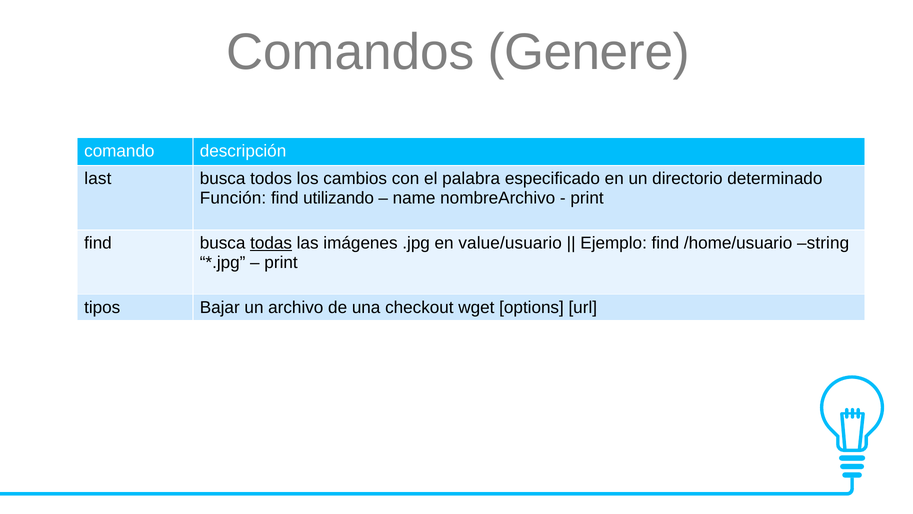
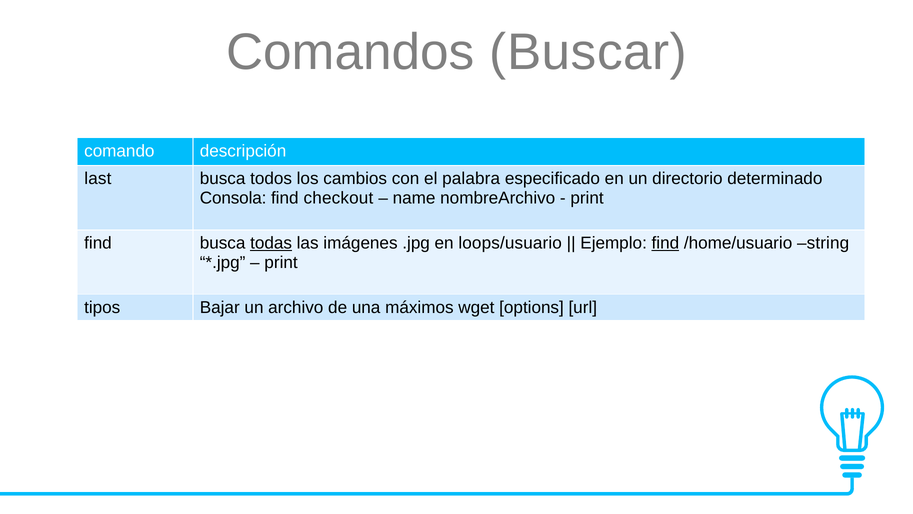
Genere: Genere -> Buscar (588, 52)
Función: Función -> Consola (233, 198)
utilizando: utilizando -> checkout (338, 198)
value/usuario: value/usuario -> loops/usuario (510, 243)
find underline: none -> present (665, 243)
checkout: checkout -> máximos (419, 307)
